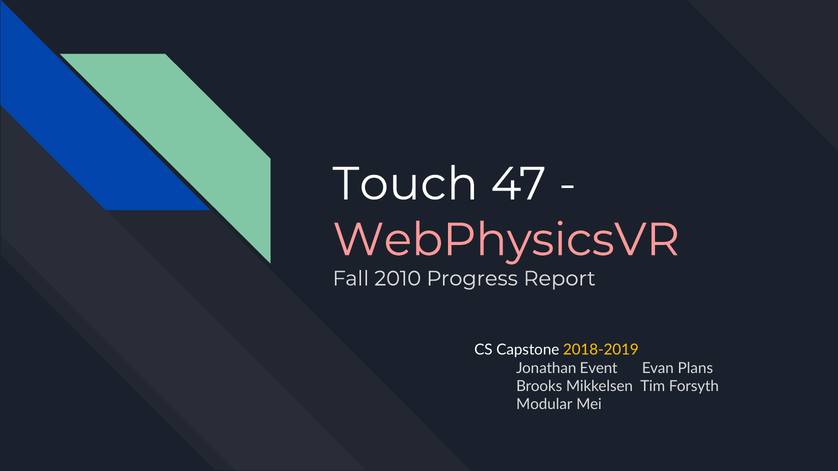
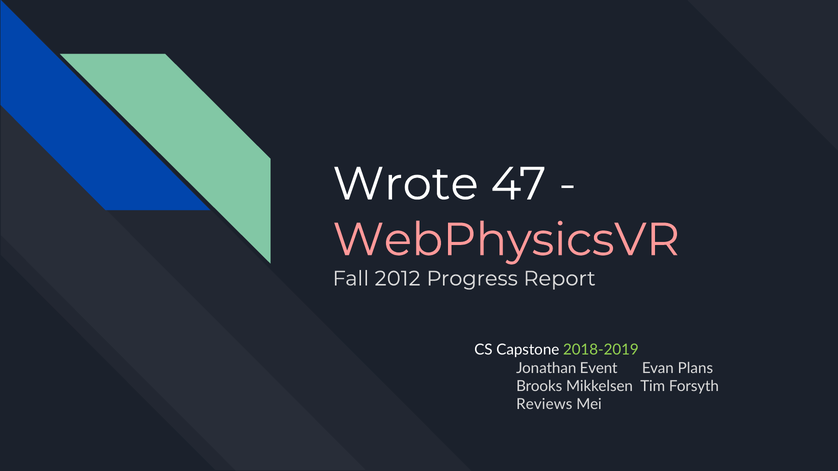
Touch: Touch -> Wrote (406, 184)
2010: 2010 -> 2012 (398, 279)
2018-2019 colour: yellow -> light green (601, 350)
Modular: Modular -> Reviews (544, 405)
